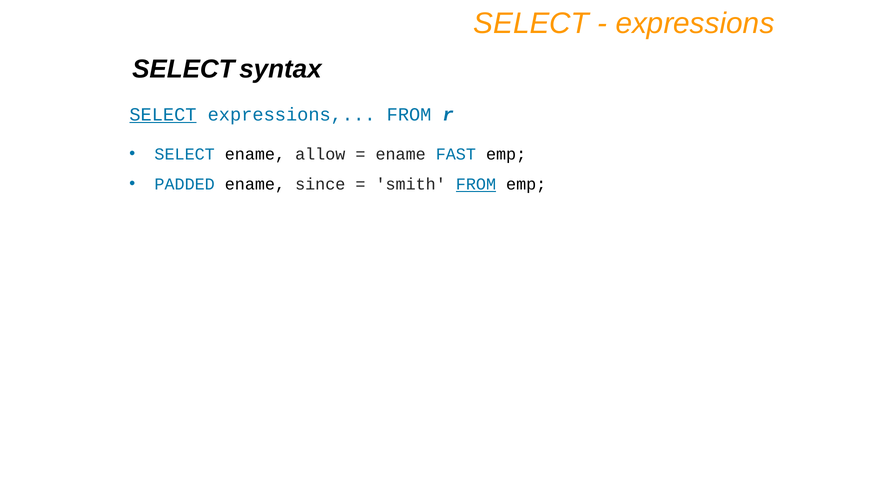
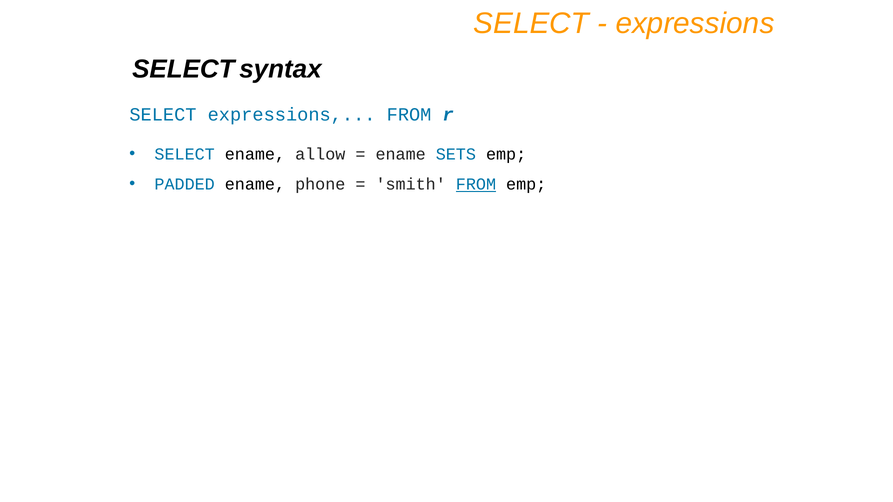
SELECT underline: present -> none (163, 115)
FAST: FAST -> SETS (456, 154)
since: since -> phone (320, 184)
